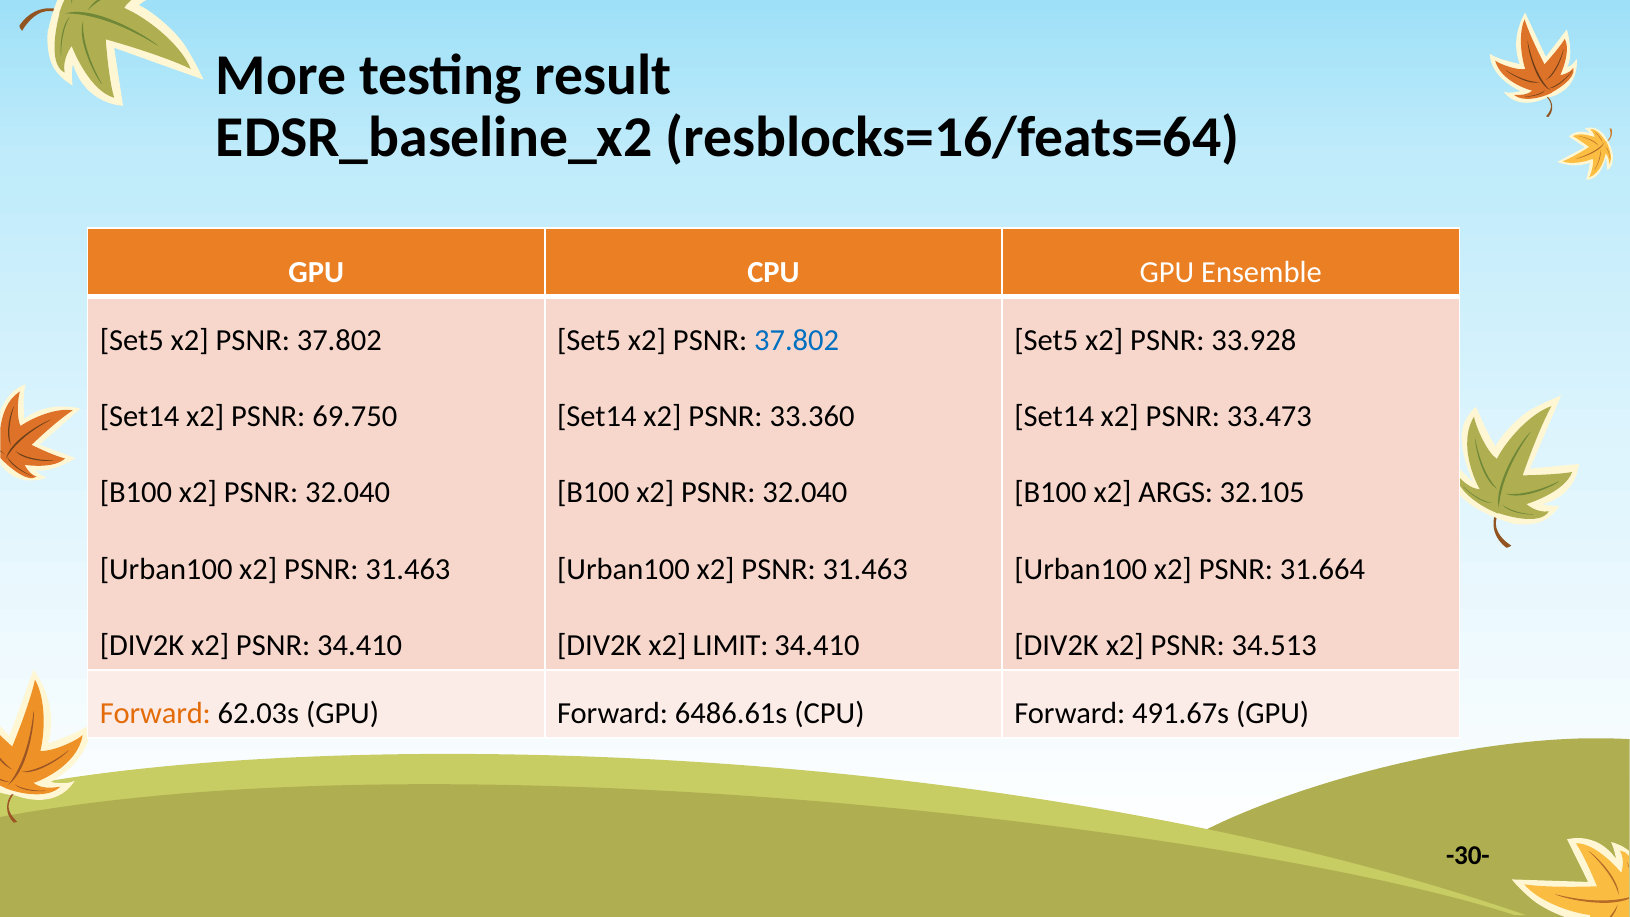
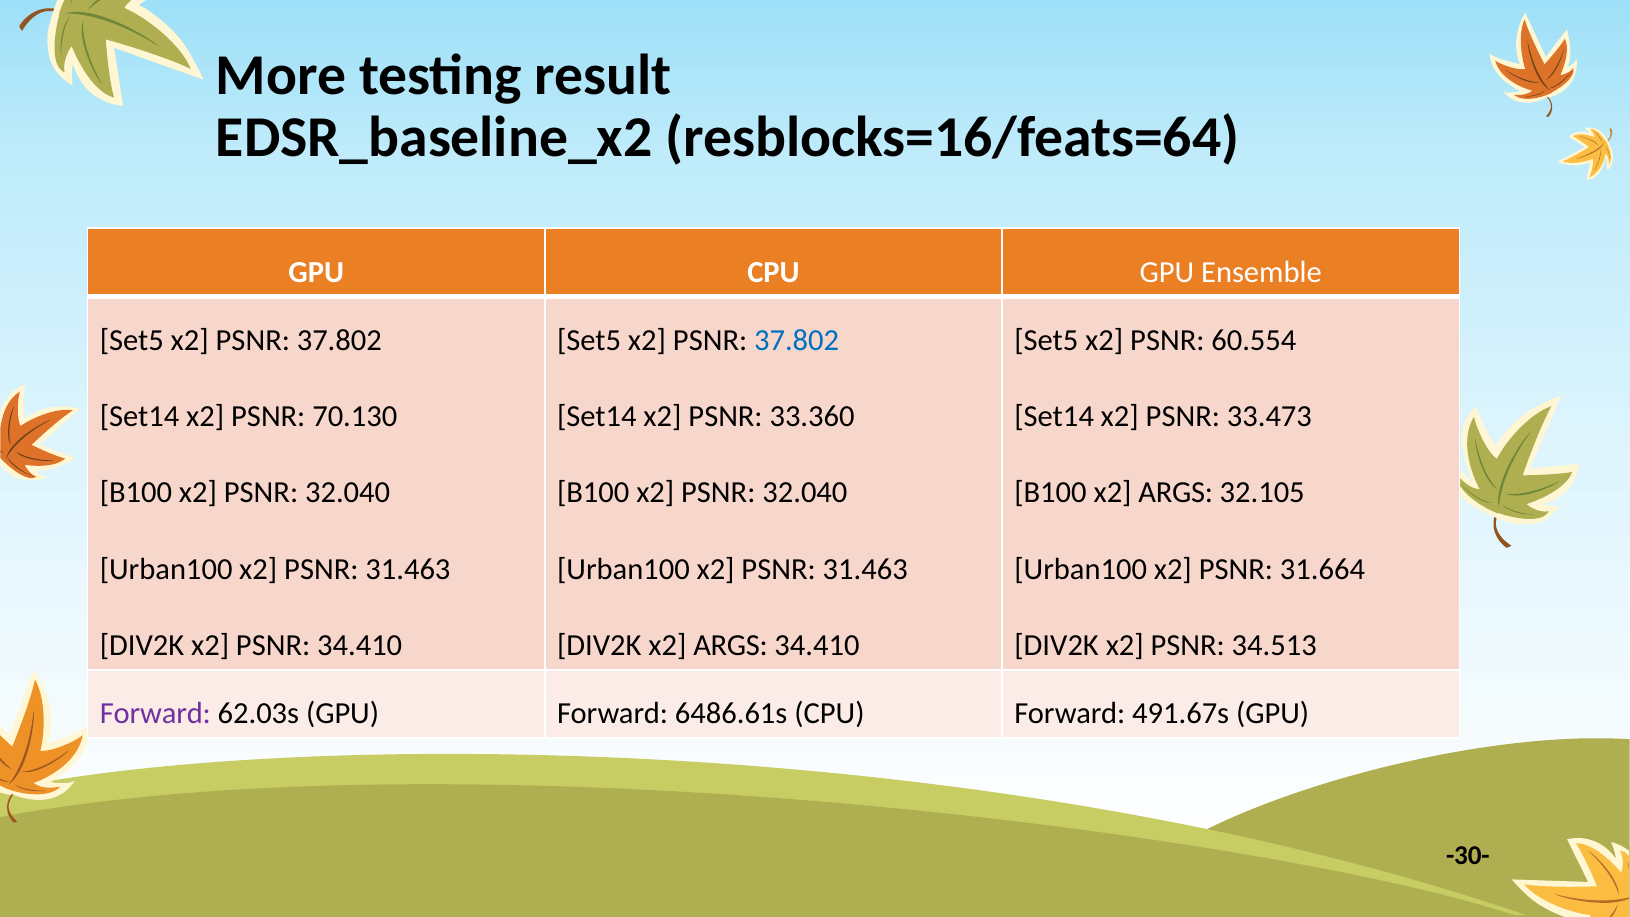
33.928: 33.928 -> 60.554 (1254, 340)
69.750: 69.750 -> 70.130 (355, 416)
DIV2K x2 LIMIT: LIMIT -> ARGS (731, 645)
Forward colour: orange -> purple (155, 713)
